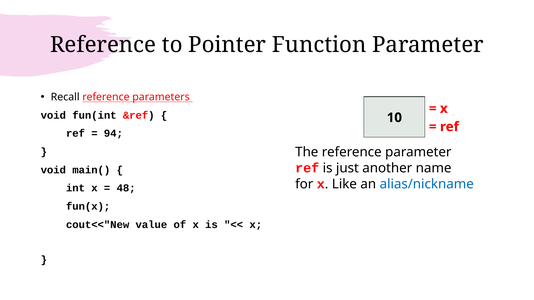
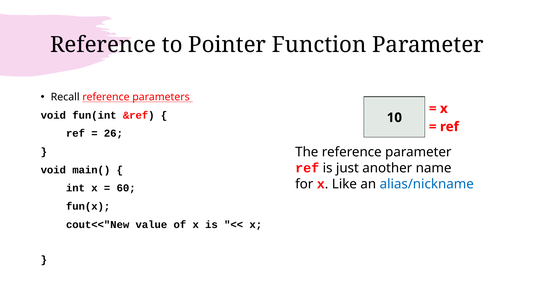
94: 94 -> 26 (113, 134)
48: 48 -> 60 (126, 188)
